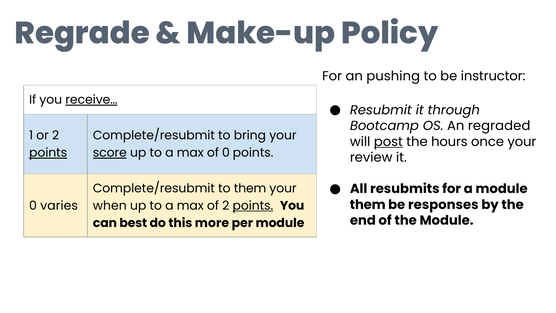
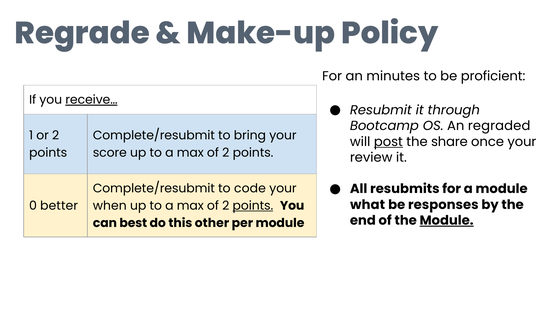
pushing: pushing -> minutes (393, 76)
instructor: instructor -> proficient (493, 76)
hours: hours -> share (449, 142)
points underline: present -> none (48, 153)
score underline: present -> none (110, 153)
0: 0 -> 2 (226, 153)
to them: them -> code (250, 188)
them: them -> what (368, 205)
varies: varies -> better (59, 205)
Module underline: none -> present (447, 220)
more: more -> other (212, 223)
